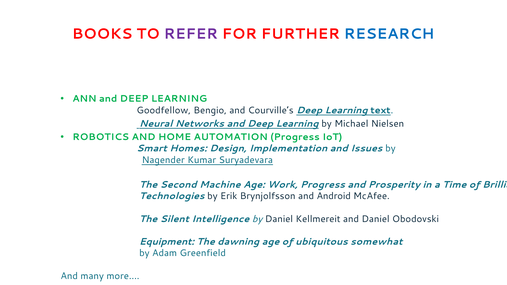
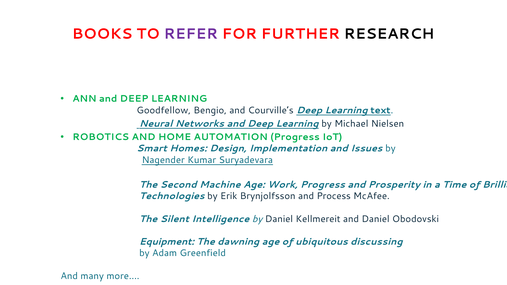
RESEARCH colour: blue -> black (389, 34)
Android: Android -> Process (334, 196)
somewhat: somewhat -> discussing (377, 242)
